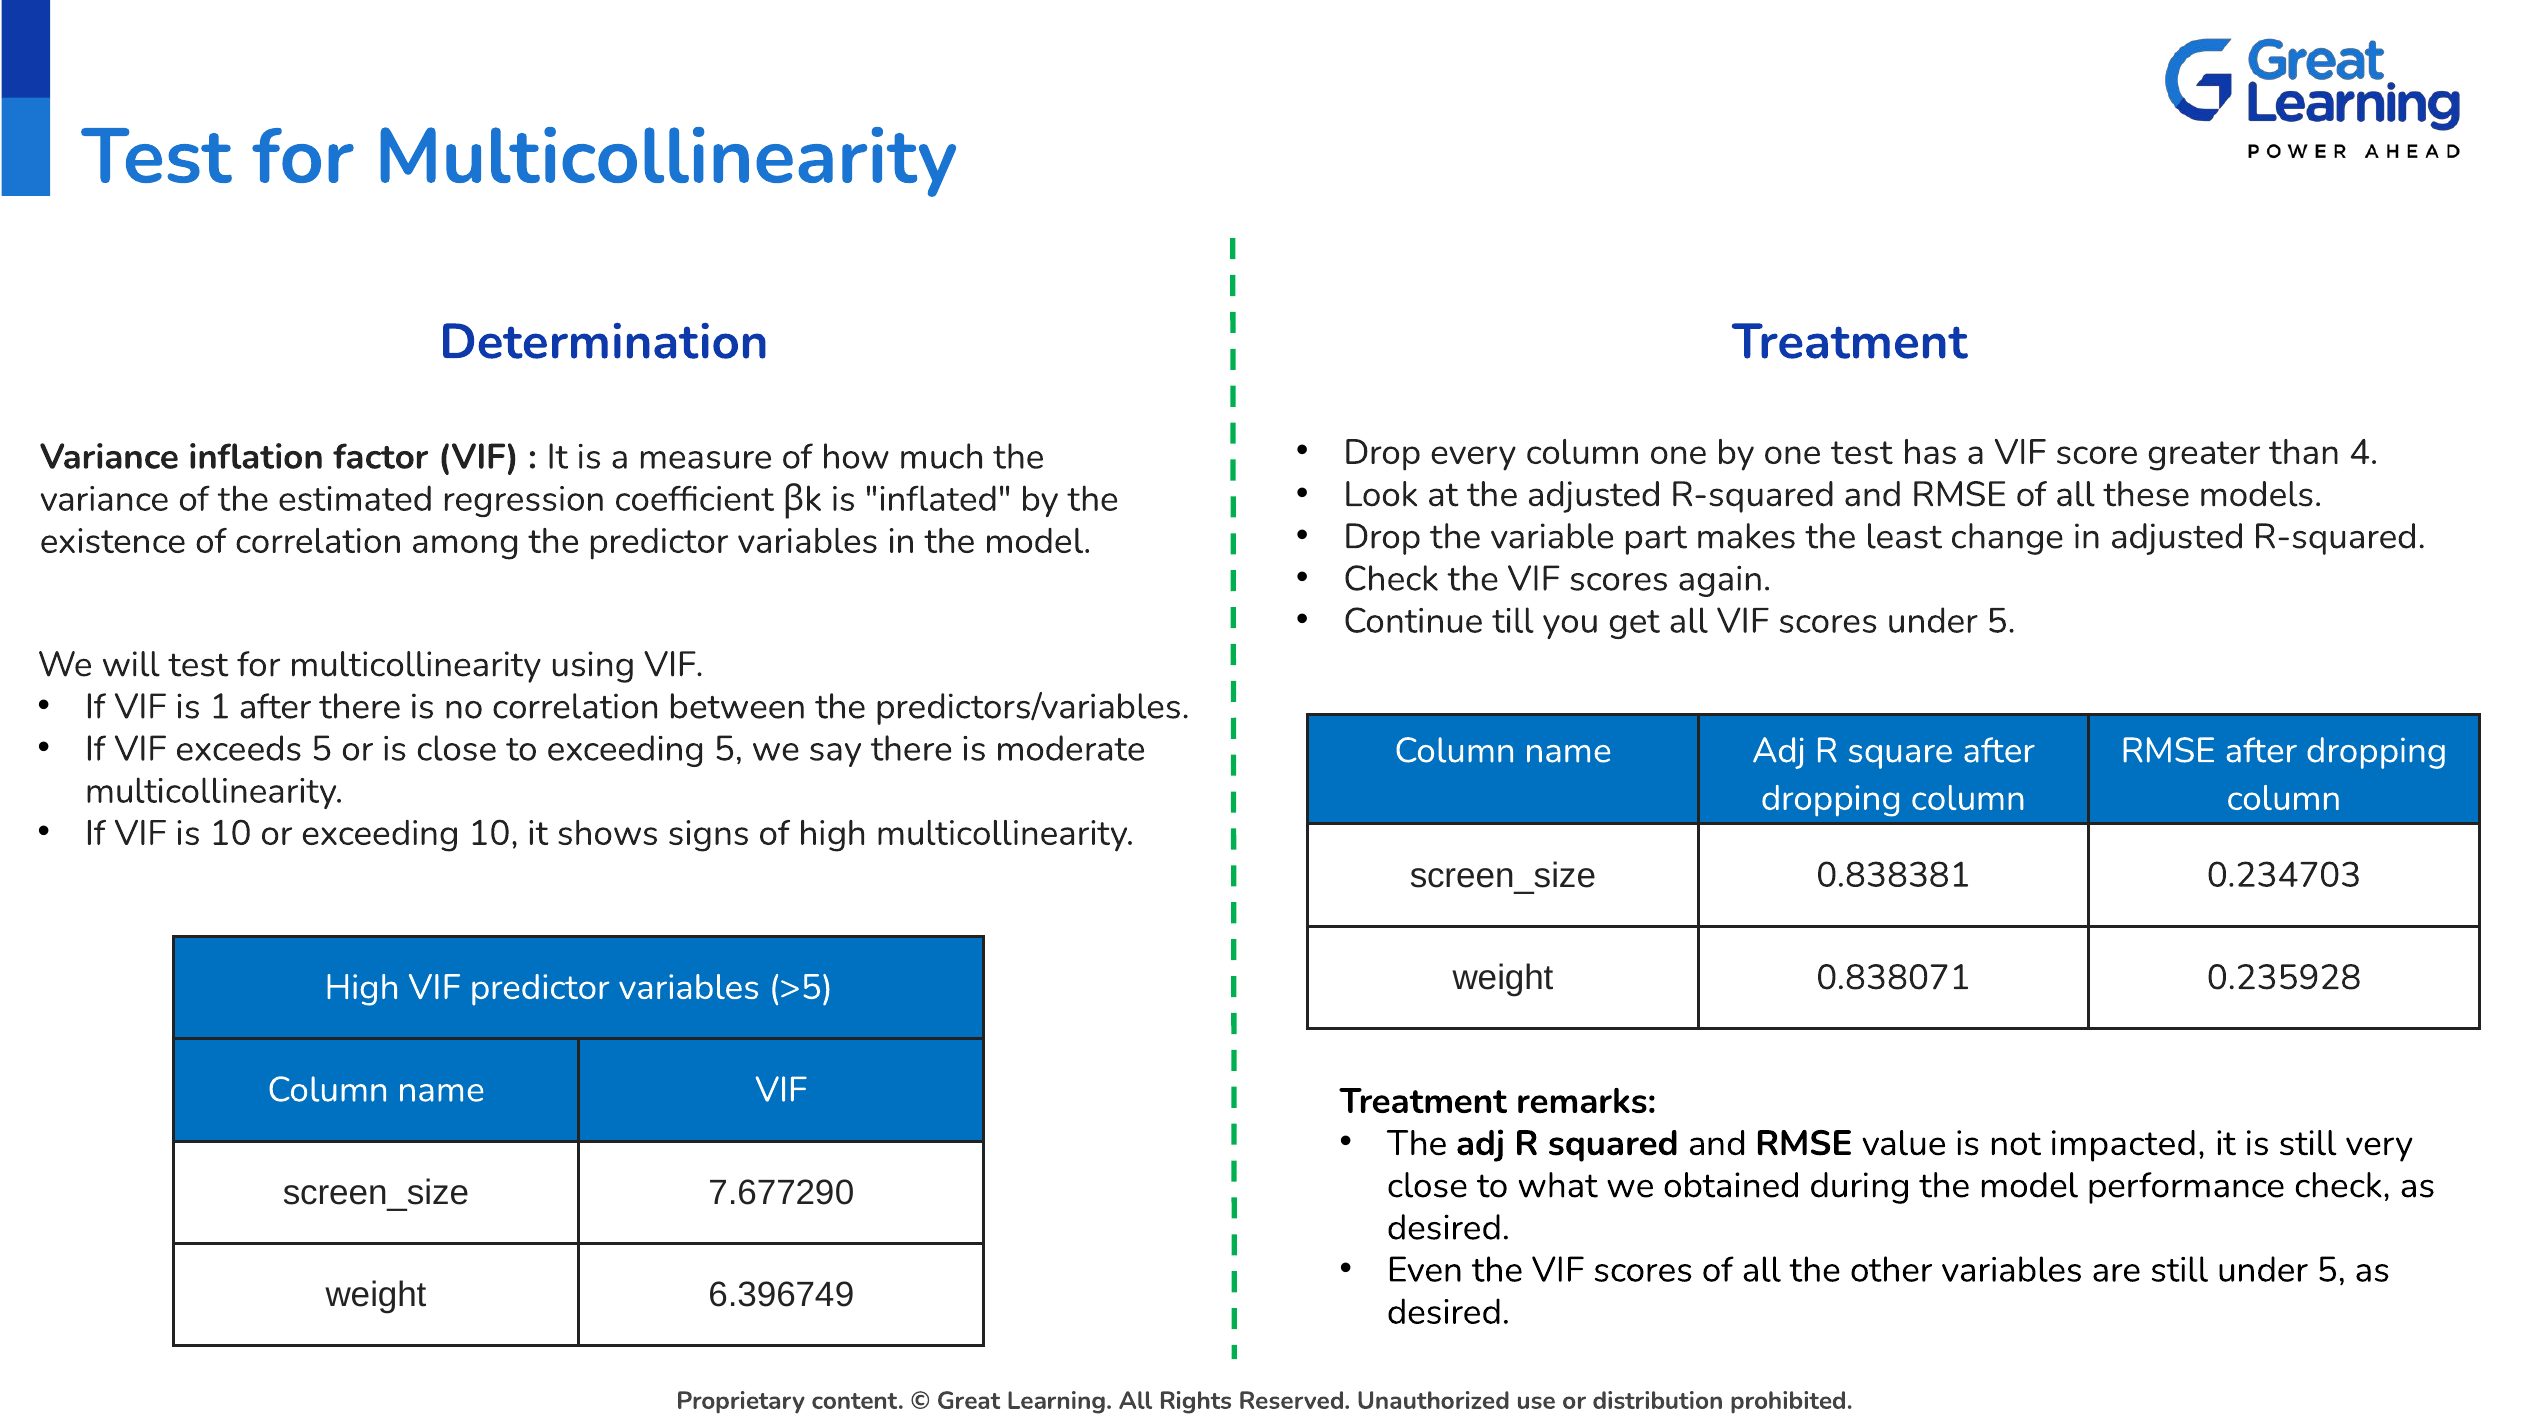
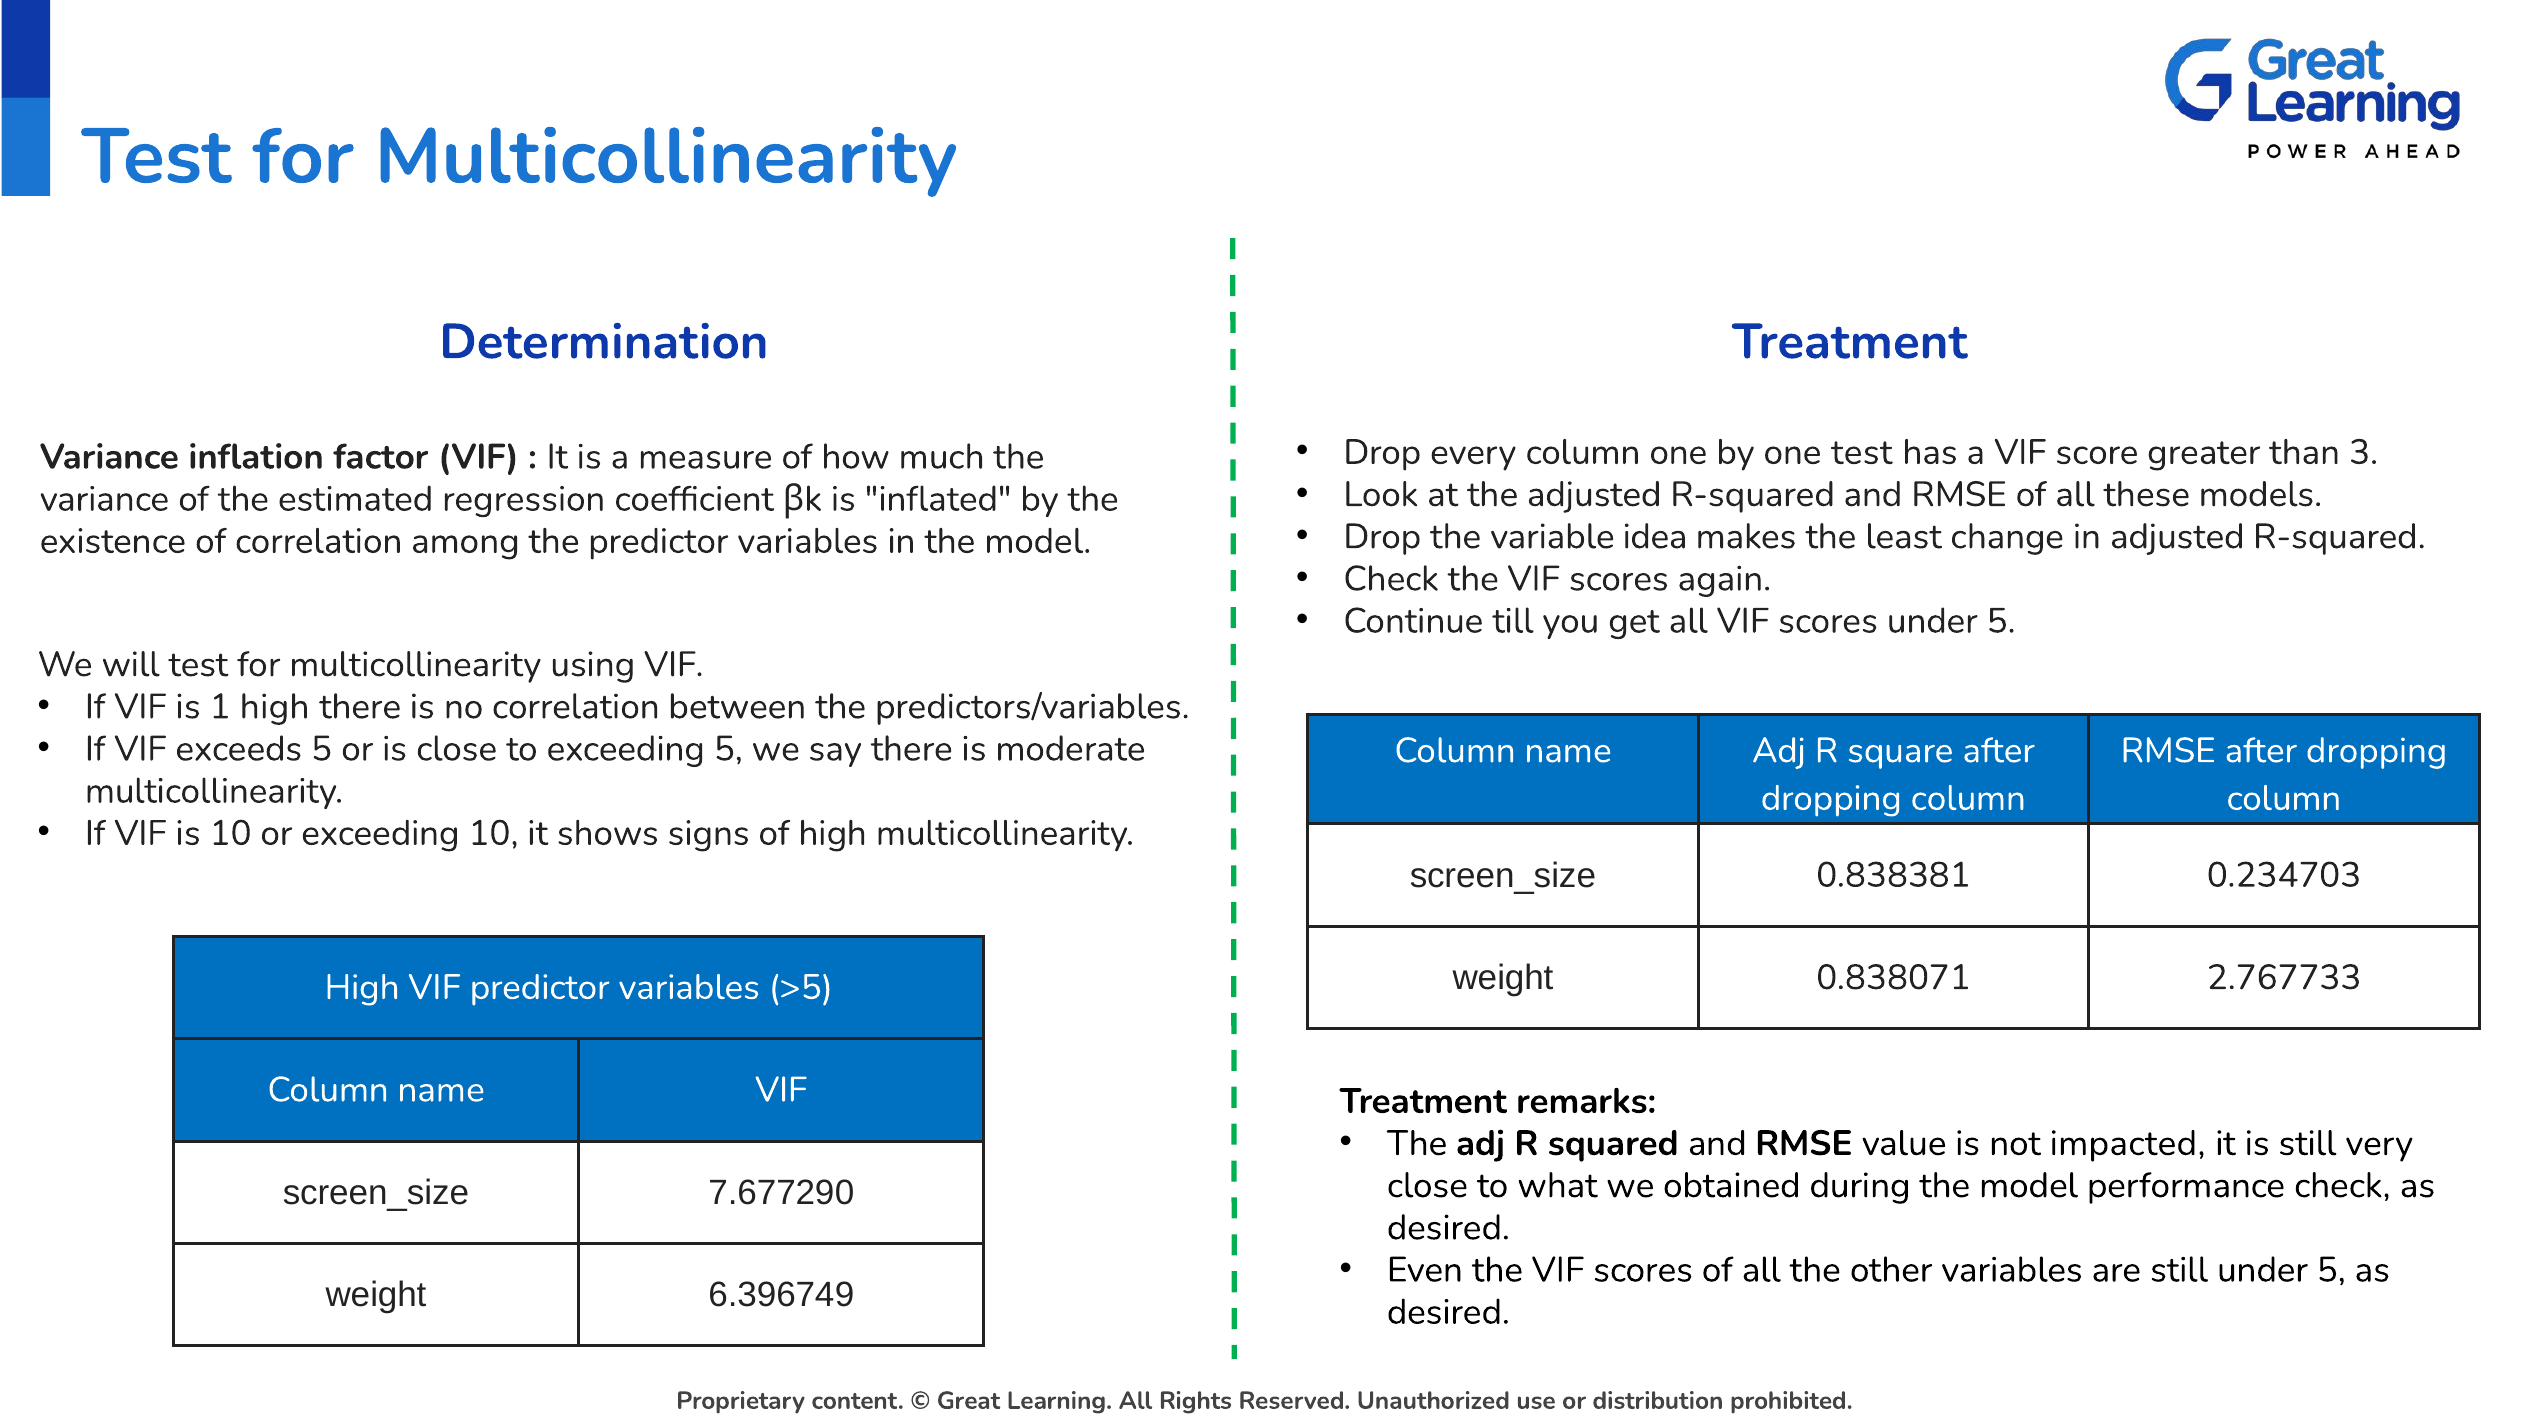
4: 4 -> 3 (2364, 452)
part: part -> idea (1655, 537)
1 after: after -> high (275, 707)
0.235928: 0.235928 -> 2.767733 (2284, 977)
